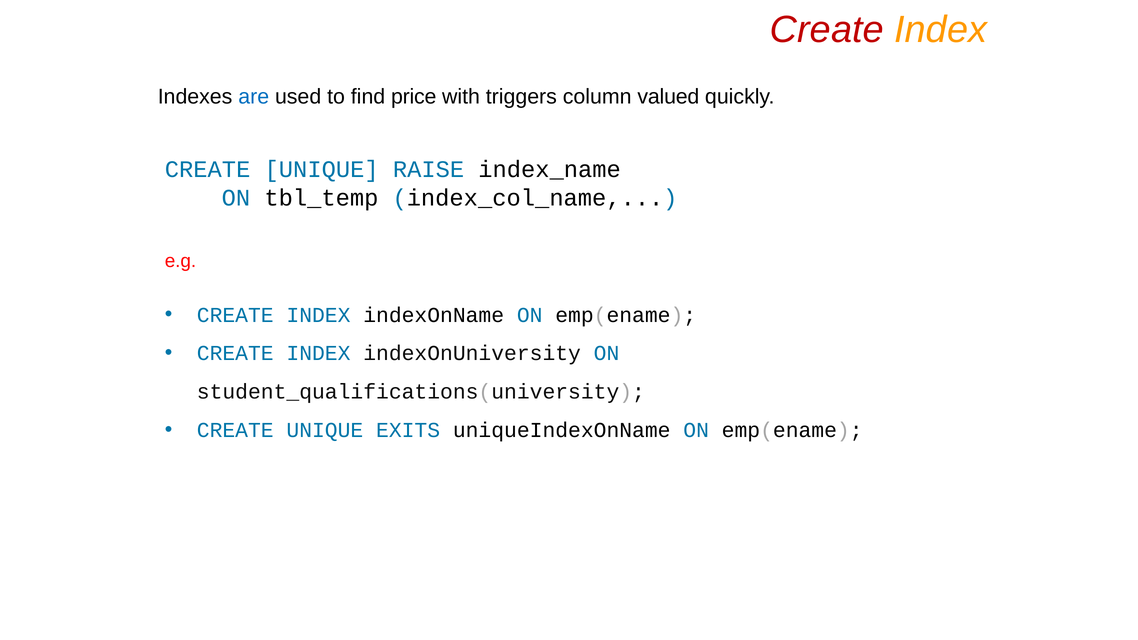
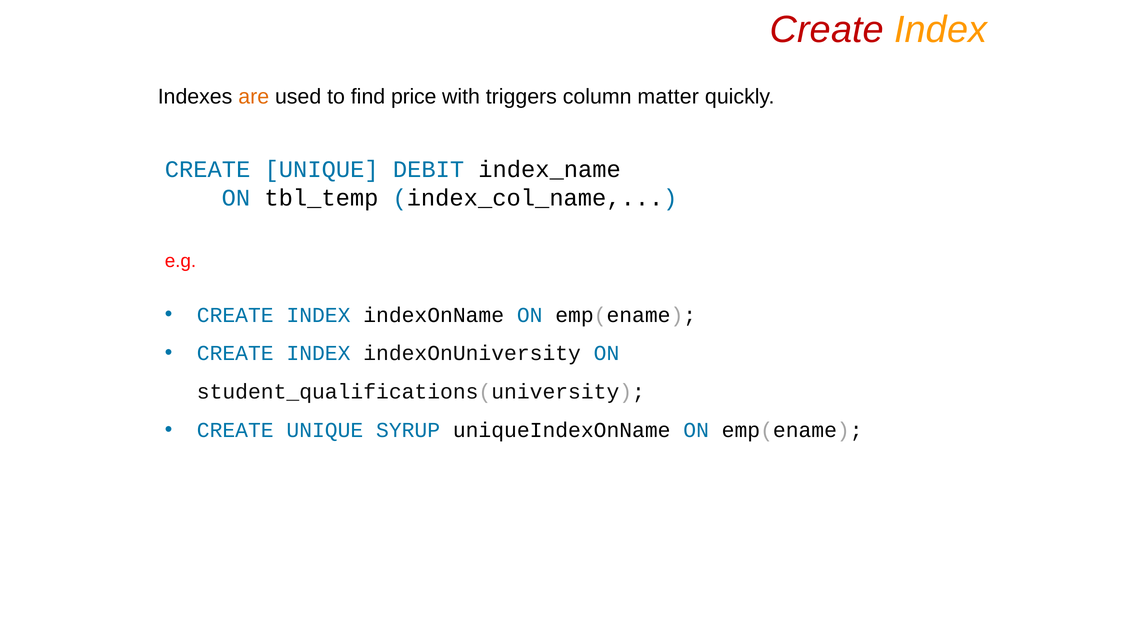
are colour: blue -> orange (254, 97)
valued: valued -> matter (668, 97)
RAISE: RAISE -> DEBIT (429, 169)
EXITS: EXITS -> SYRUP (408, 430)
